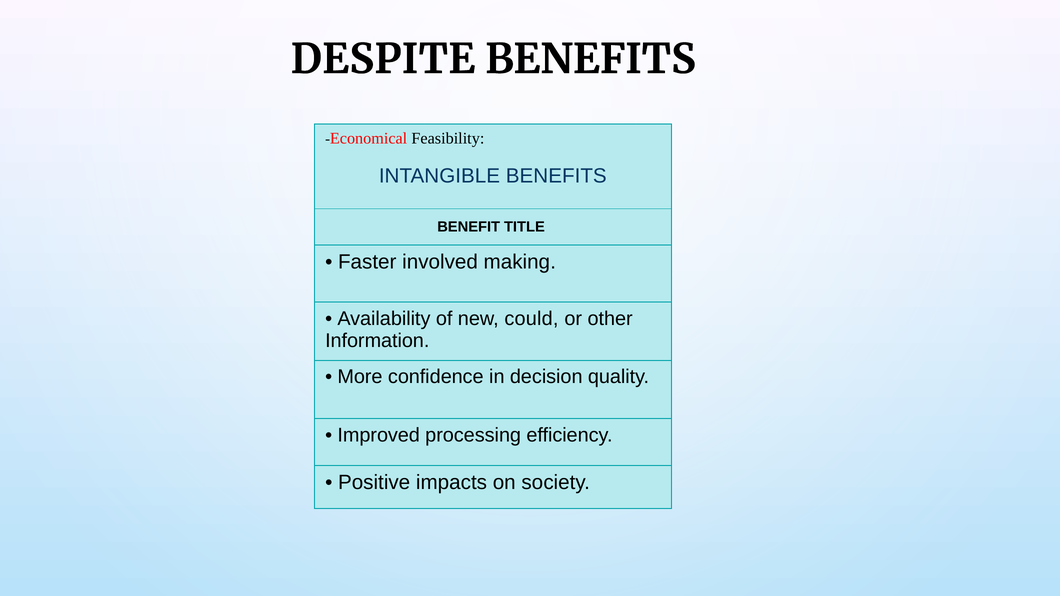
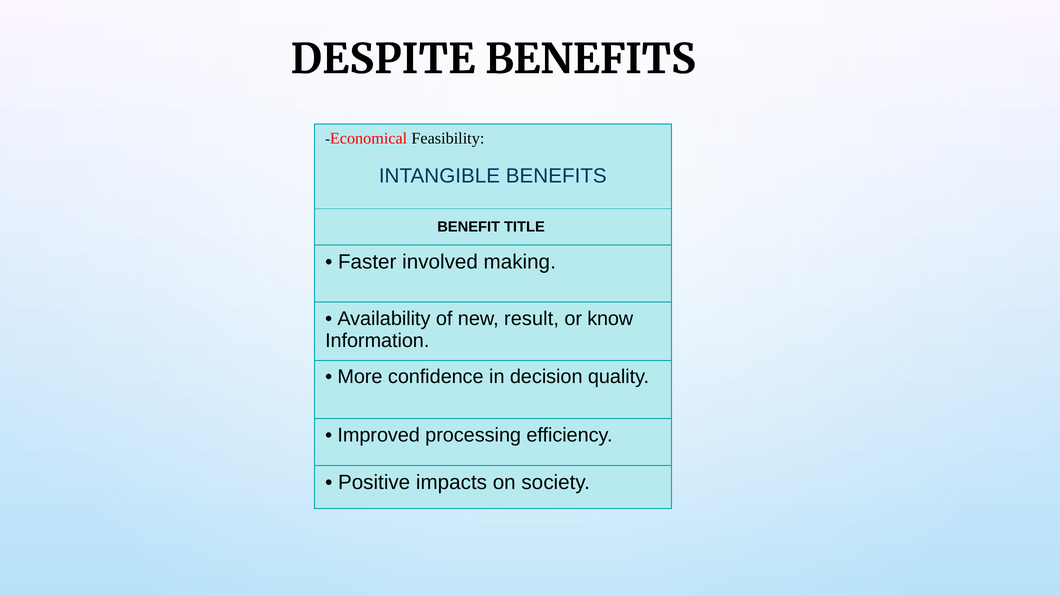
could: could -> result (531, 319)
other: other -> know (610, 319)
